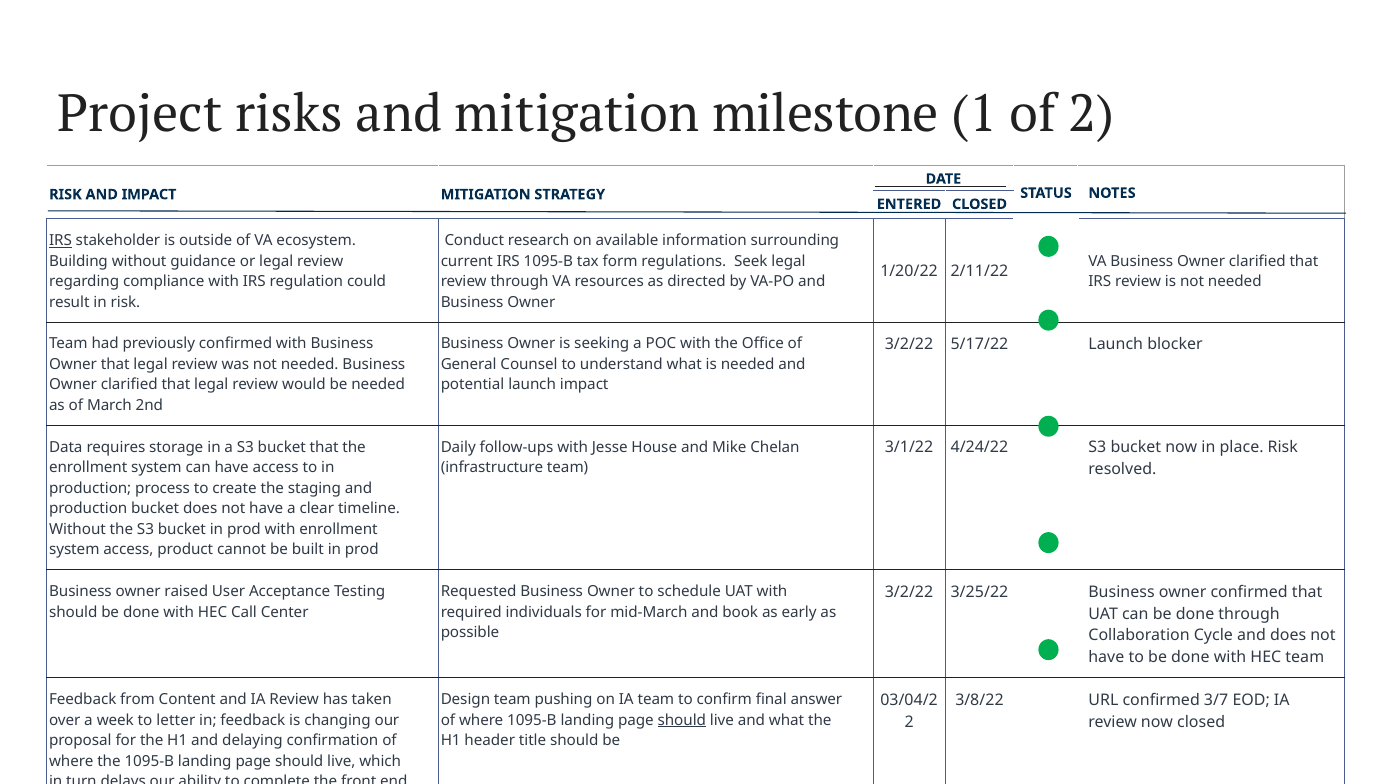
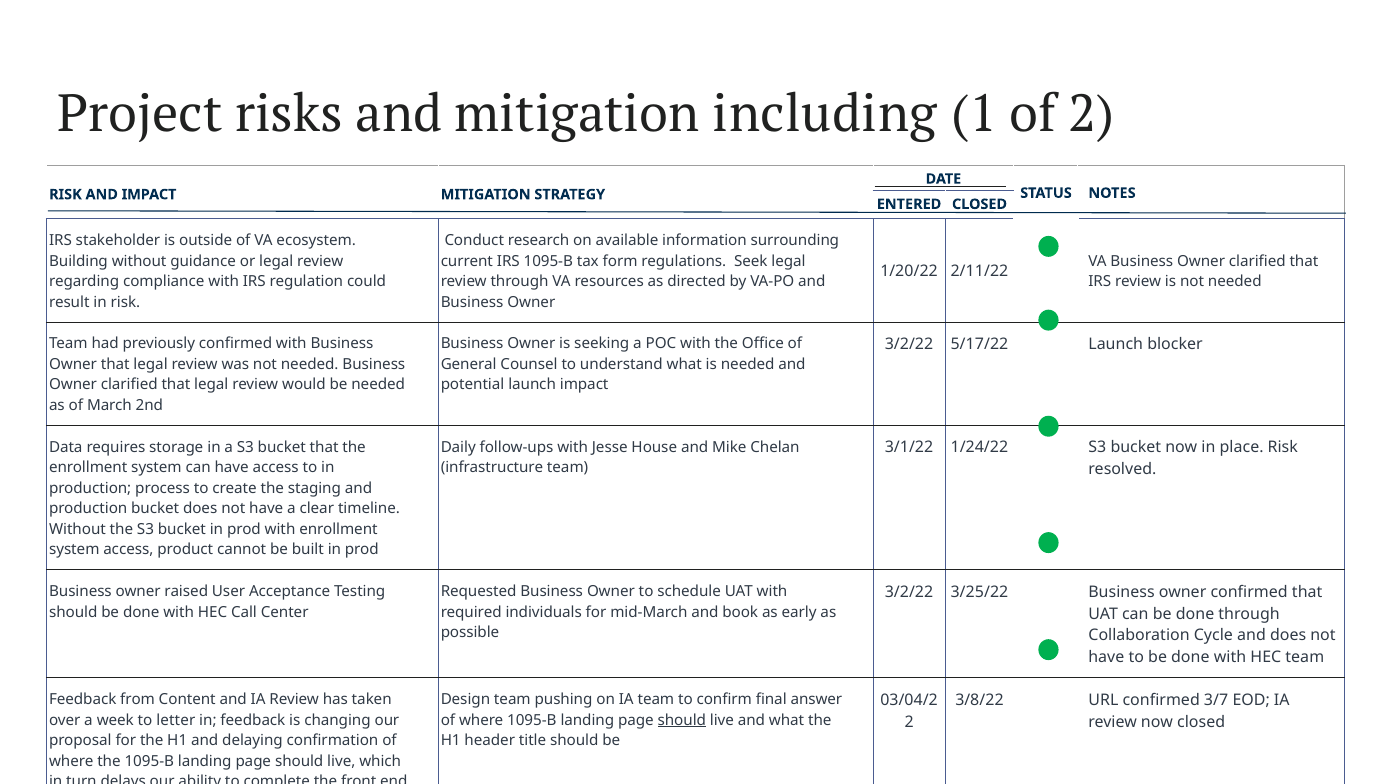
milestone: milestone -> including (825, 115)
IRS underline: present -> none (61, 241)
4/24/22: 4/24/22 -> 1/24/22 (979, 448)
